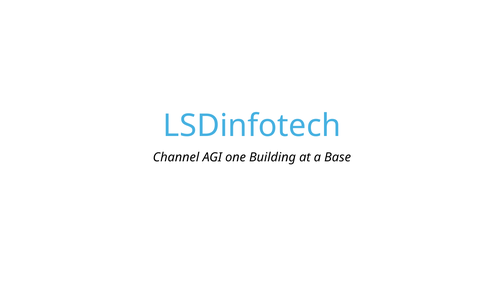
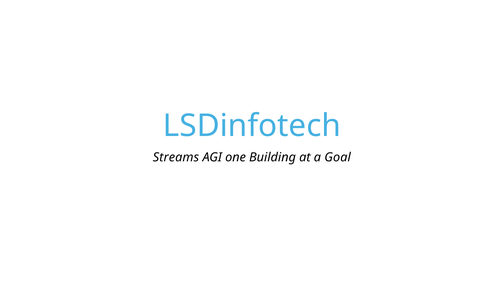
Channel: Channel -> Streams (176, 158)
Base: Base -> Goal (338, 158)
